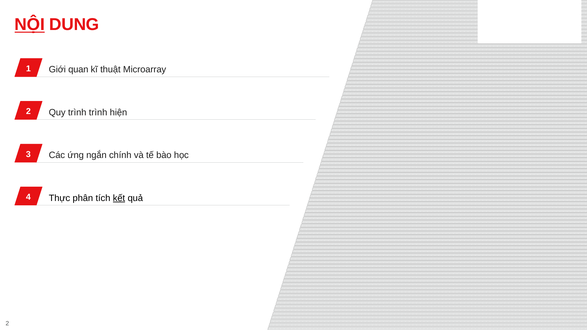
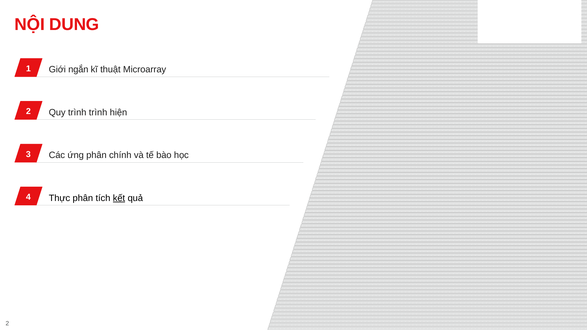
NỘI underline: present -> none (30, 25)
quan: quan -> ngắn (78, 70)
ứng ngắn: ngắn -> phân (96, 155)
